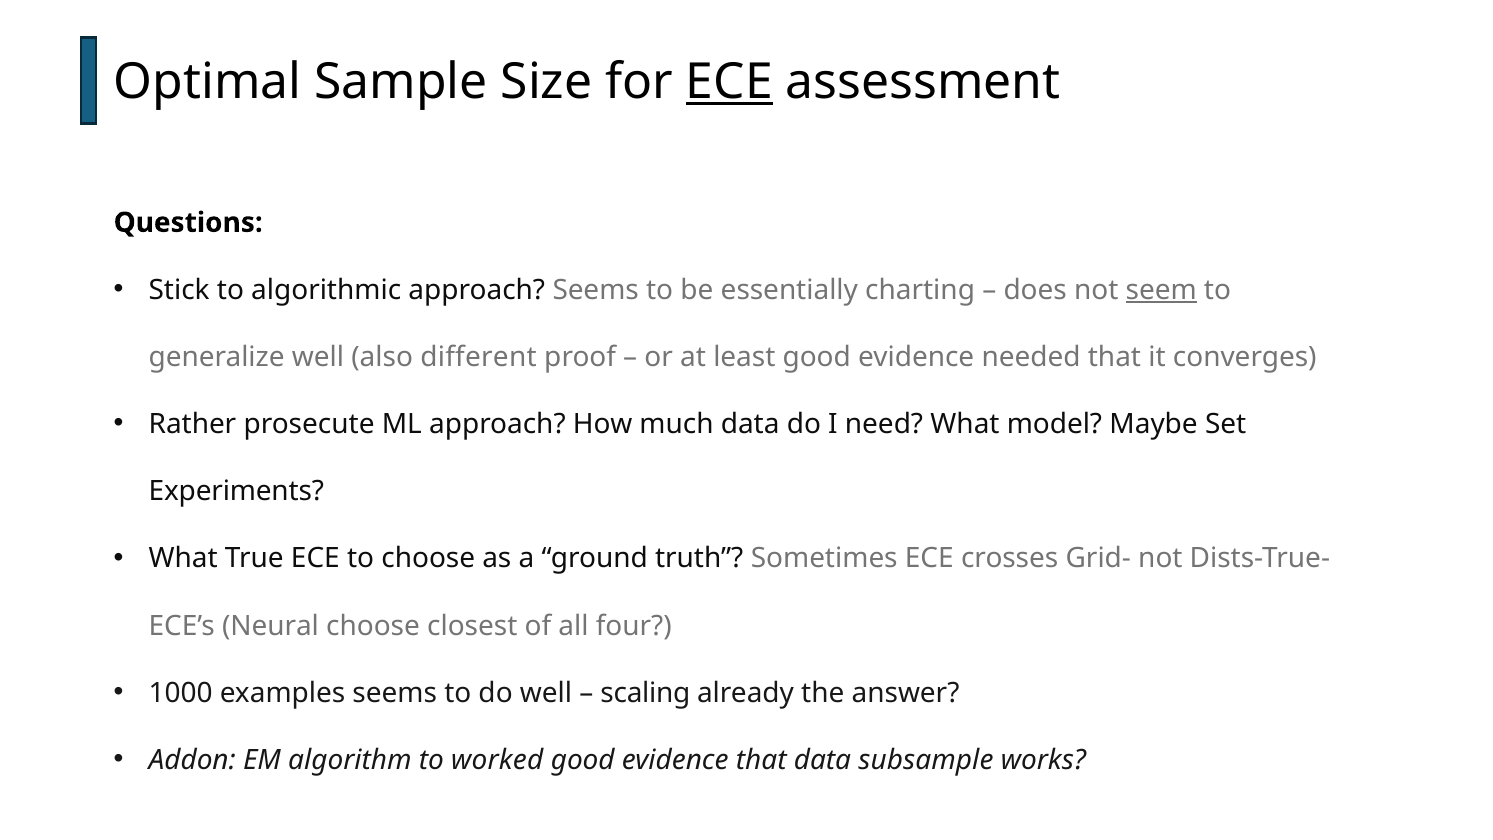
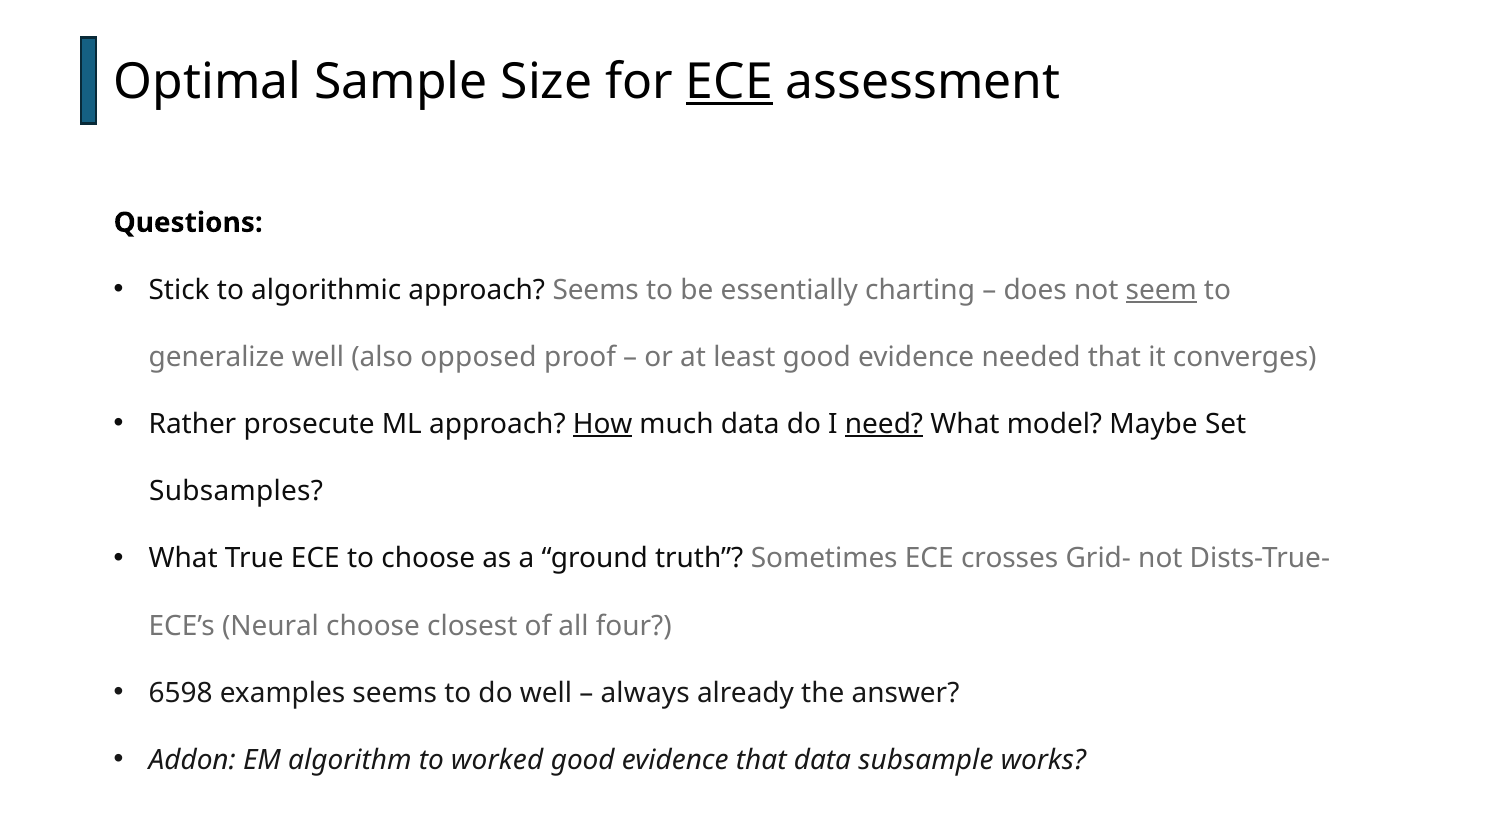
different: different -> opposed (479, 357)
How underline: none -> present (603, 424)
need underline: none -> present (884, 424)
Experiments: Experiments -> Subsamples (236, 491)
1000: 1000 -> 6598 (181, 693)
scaling: scaling -> always (645, 693)
